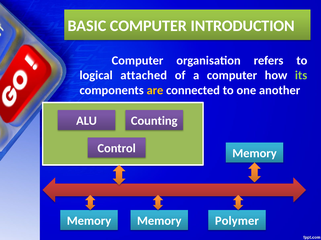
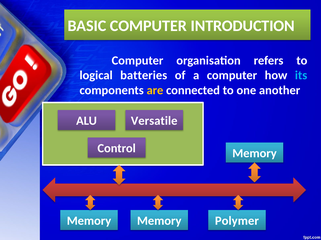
attached: attached -> batteries (144, 76)
its colour: light green -> light blue (301, 76)
Counting: Counting -> Versatile (154, 121)
